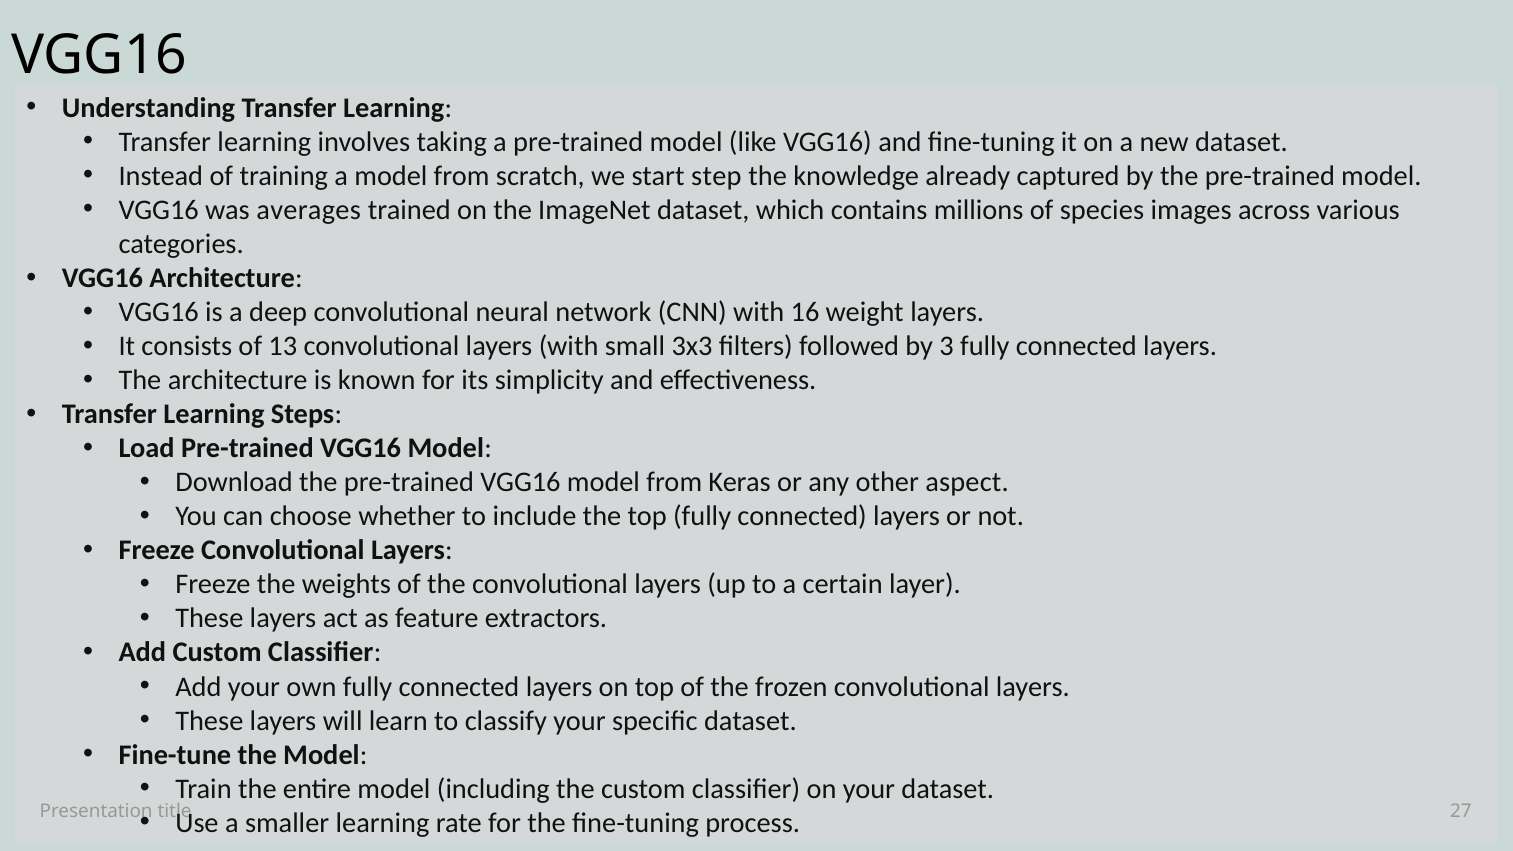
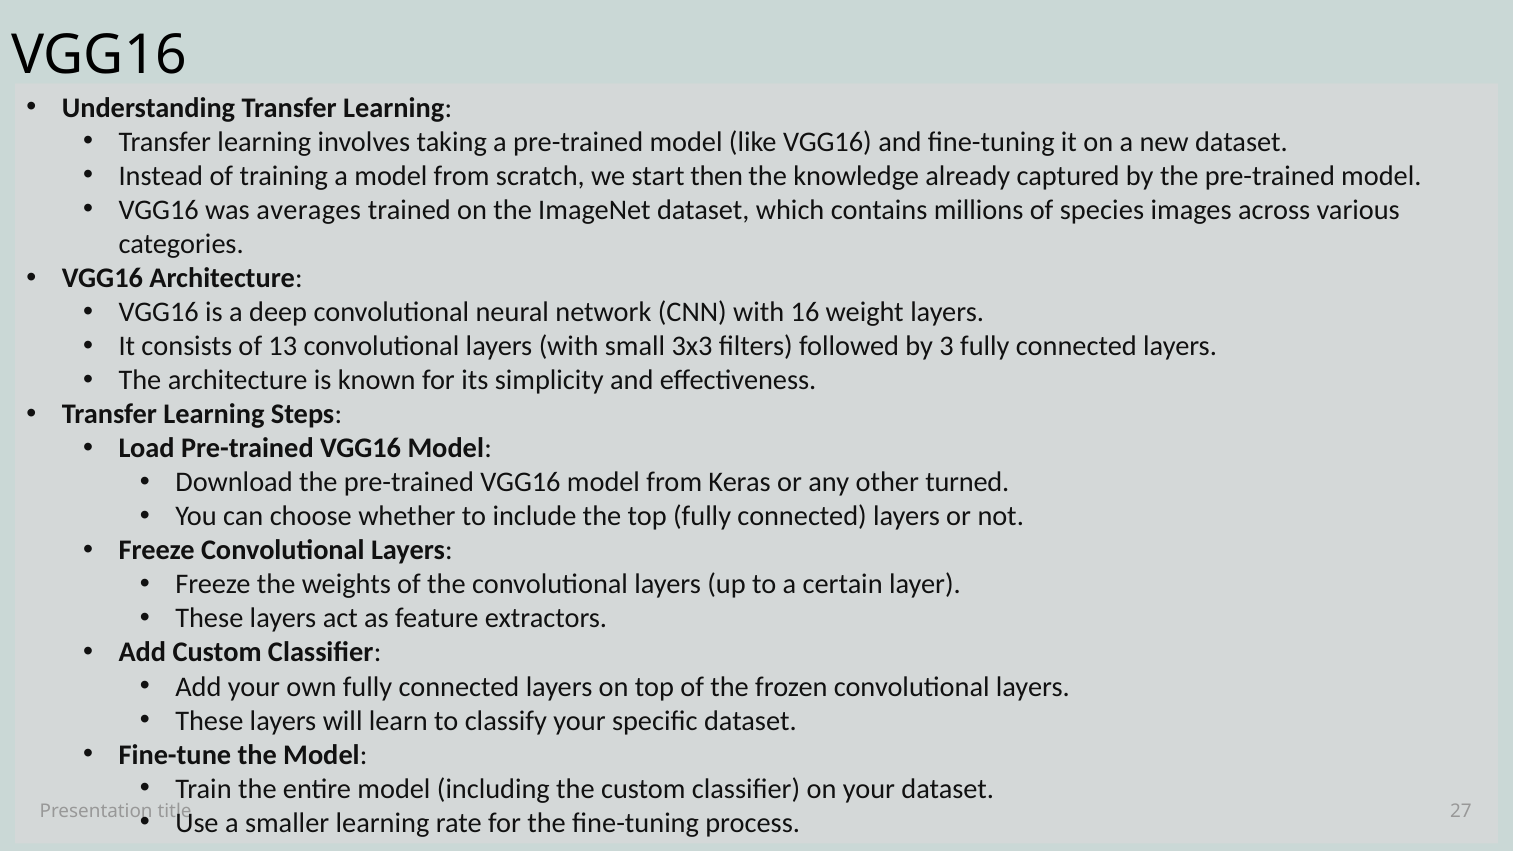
step: step -> then (717, 176)
aspect: aspect -> turned (967, 482)
